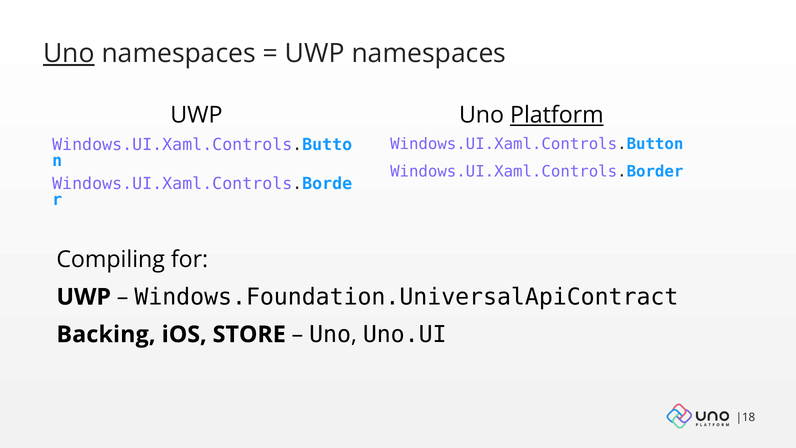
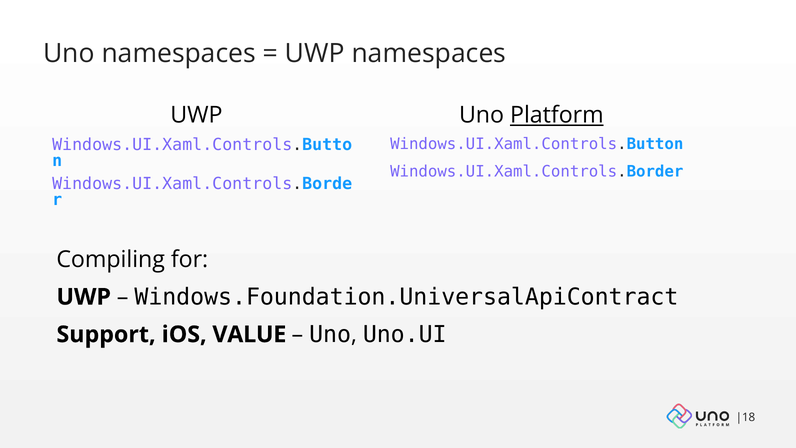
Uno underline: present -> none (69, 54)
Backing: Backing -> Support (106, 334)
STORE: STORE -> VALUE (249, 334)
